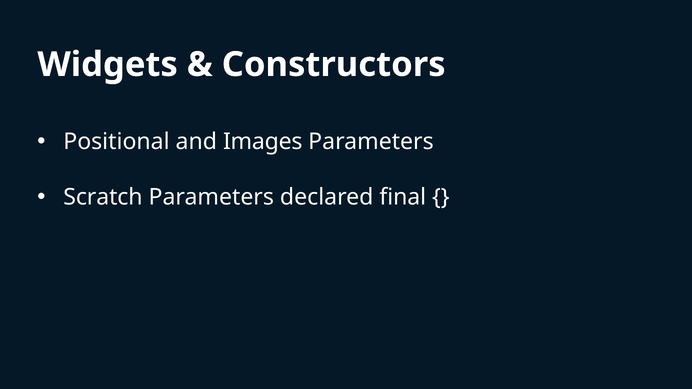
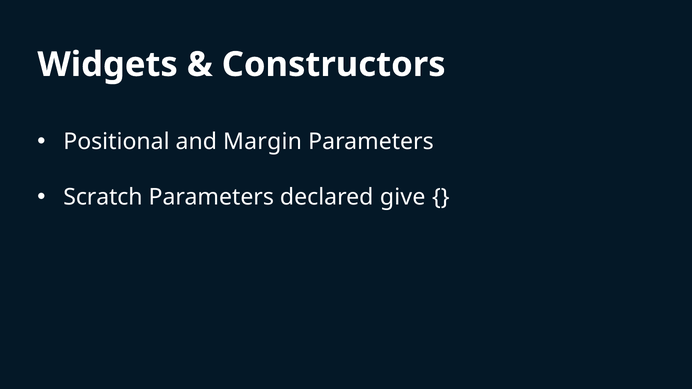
Images: Images -> Margin (263, 142)
final: final -> give (403, 197)
